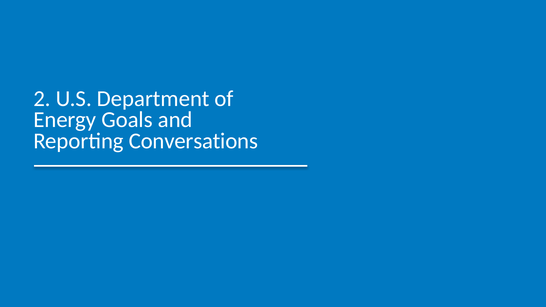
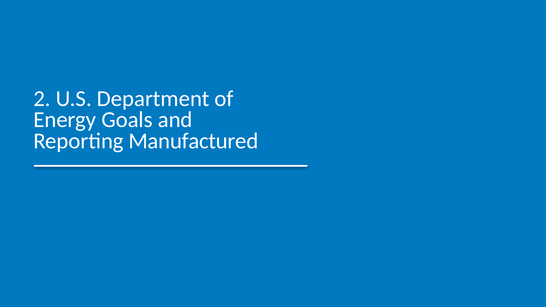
Conversations: Conversations -> Manufactured (193, 141)
